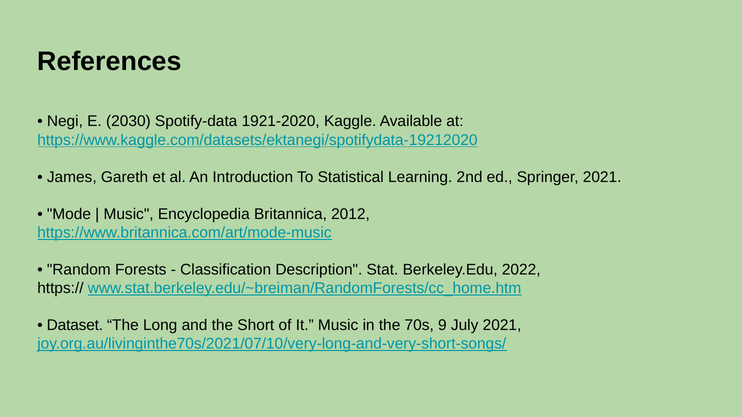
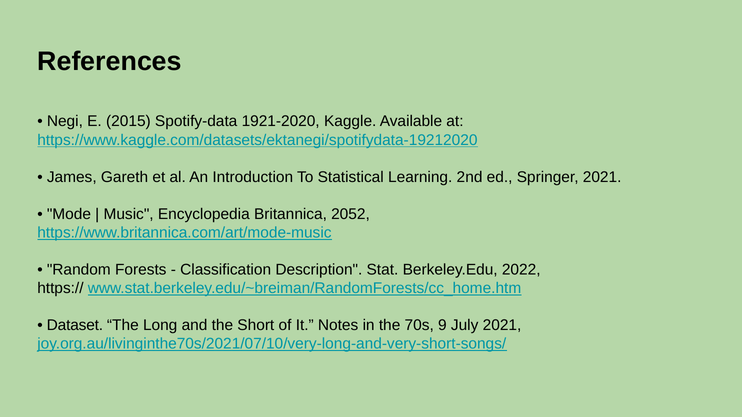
2030: 2030 -> 2015 (128, 122)
2012: 2012 -> 2052 (350, 214)
It Music: Music -> Notes (338, 326)
